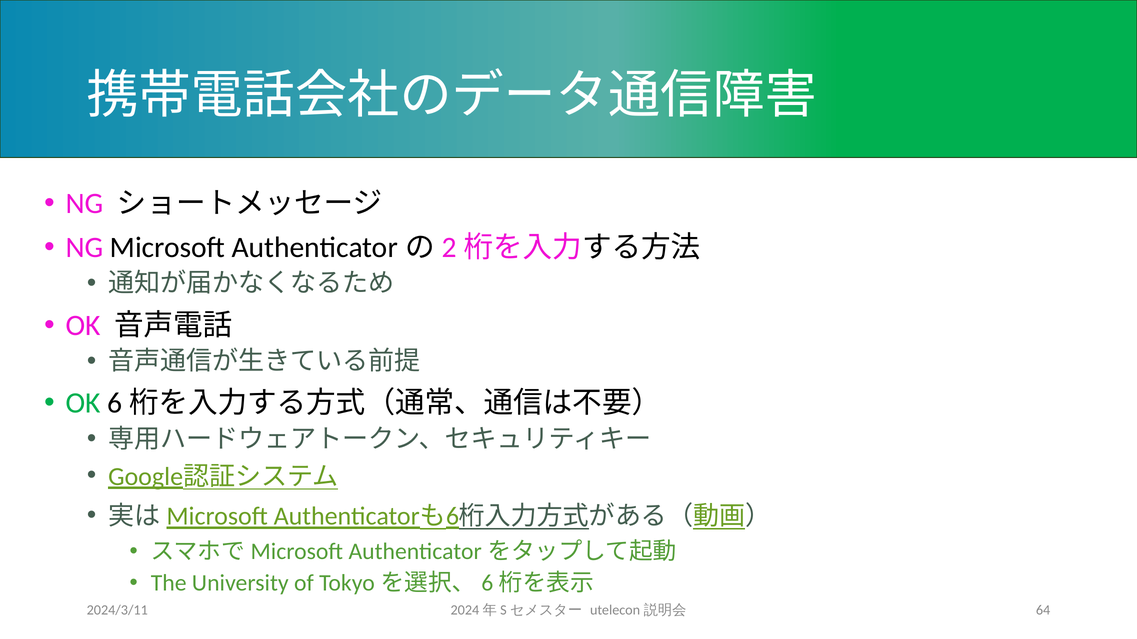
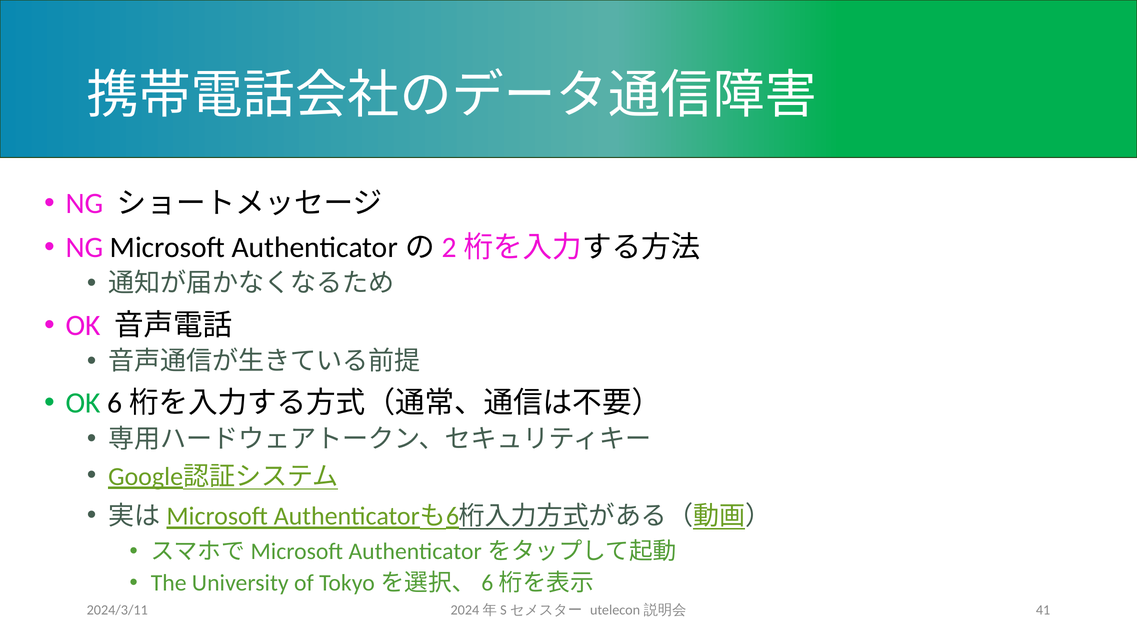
64: 64 -> 41 (1043, 611)
